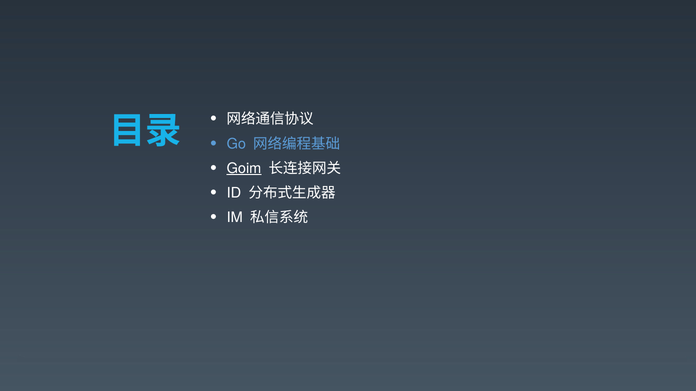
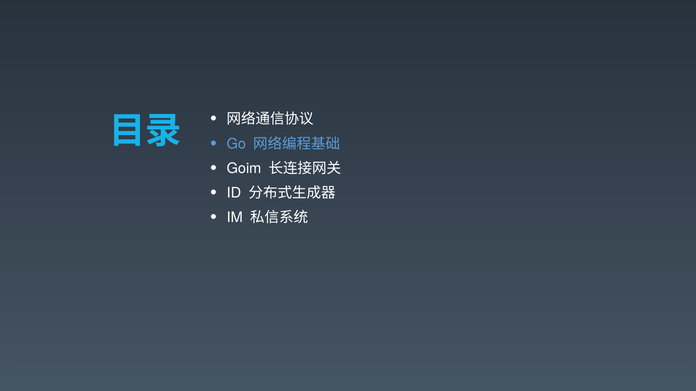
Goim underline: present -> none (244, 169)
